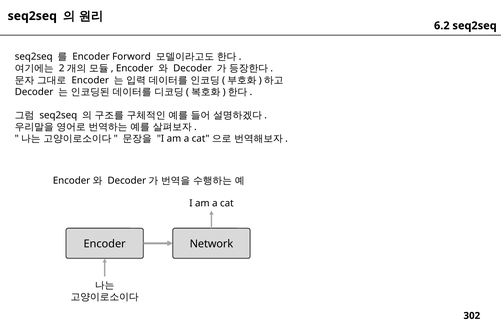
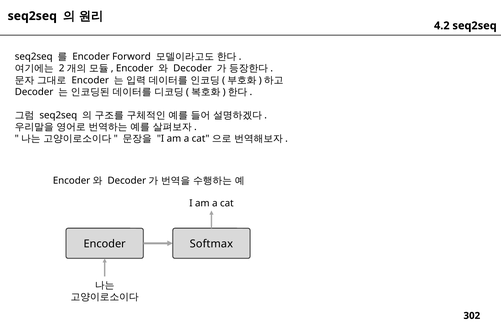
6.2: 6.2 -> 4.2 (442, 26)
Network: Network -> Softmax (211, 244)
